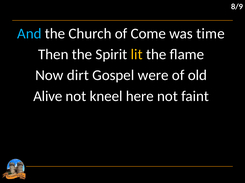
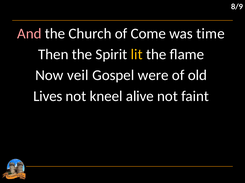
And colour: light blue -> pink (29, 34)
dirt: dirt -> veil (78, 76)
Alive: Alive -> Lives (48, 97)
here: here -> alive (140, 97)
